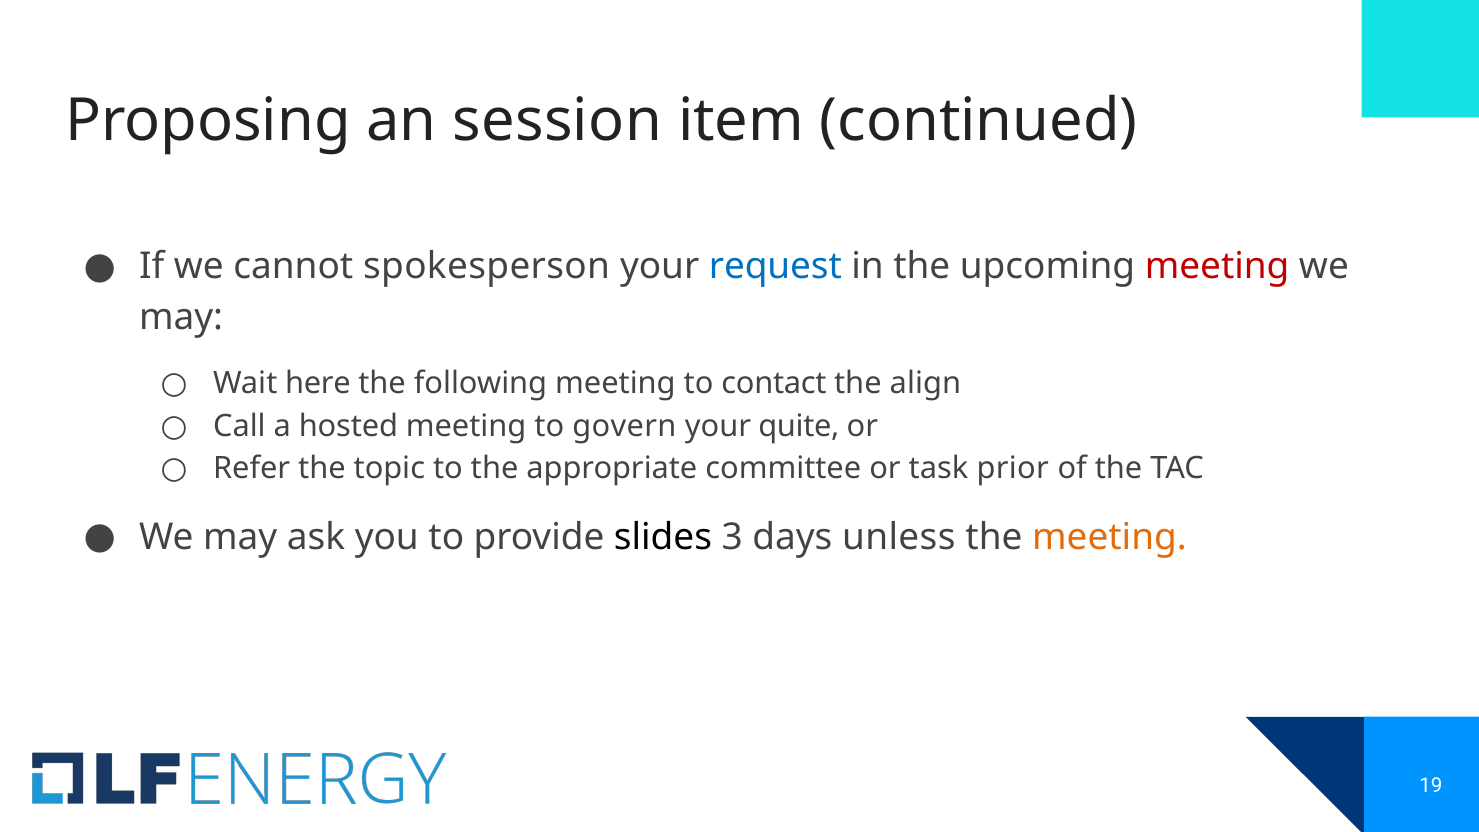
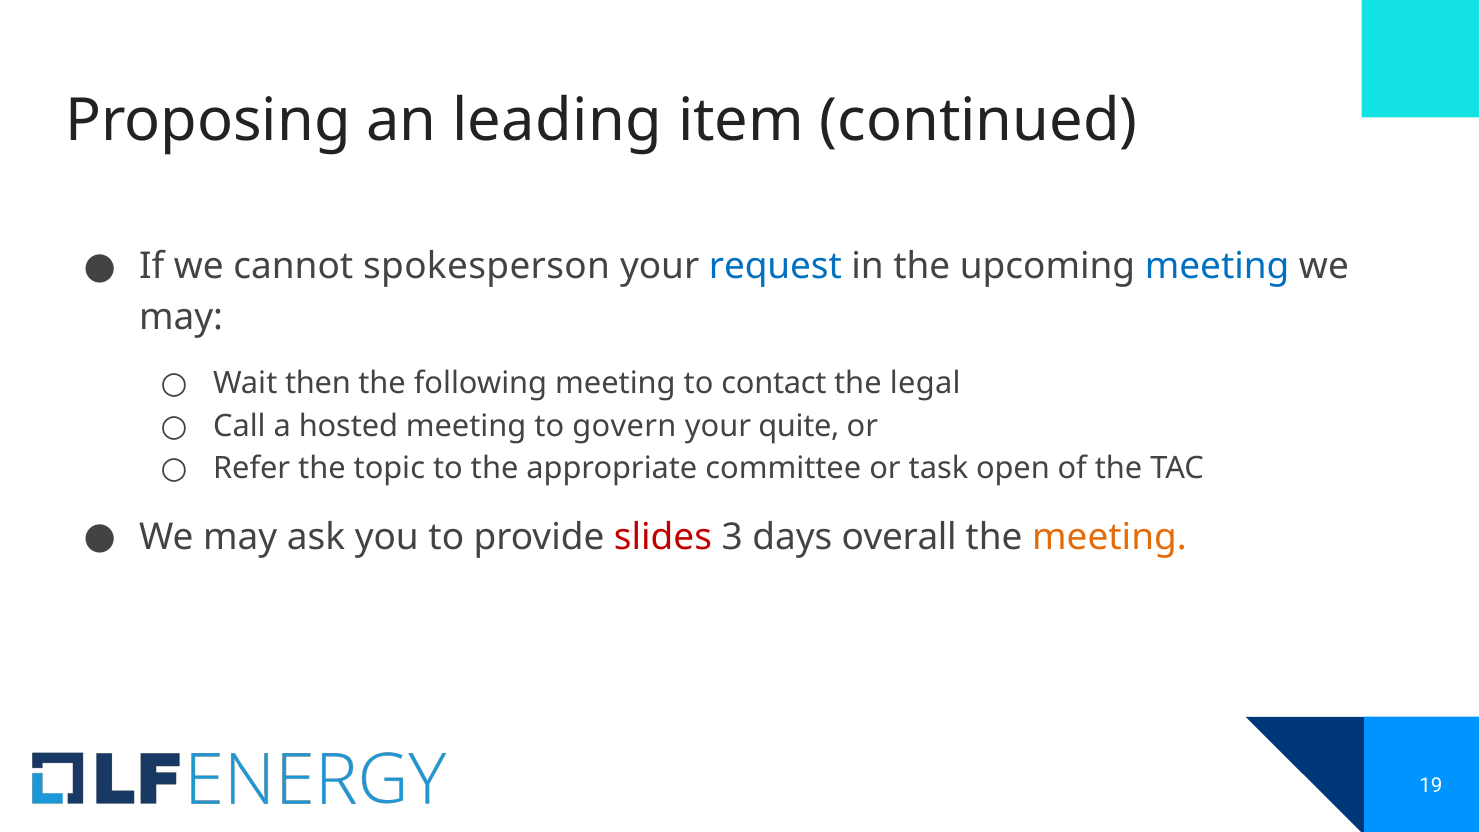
session: session -> leading (557, 121)
meeting colour: red -> blue (1217, 266)
here: here -> then (318, 384)
align: align -> legal (925, 384)
prior: prior -> open (1013, 469)
slides colour: black -> red (663, 537)
unless: unless -> overall (899, 537)
